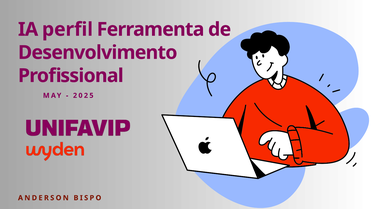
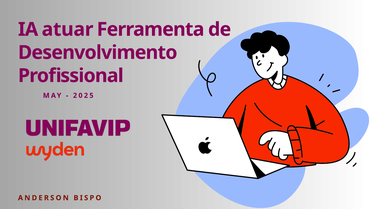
perfil: perfil -> atuar (68, 29)
